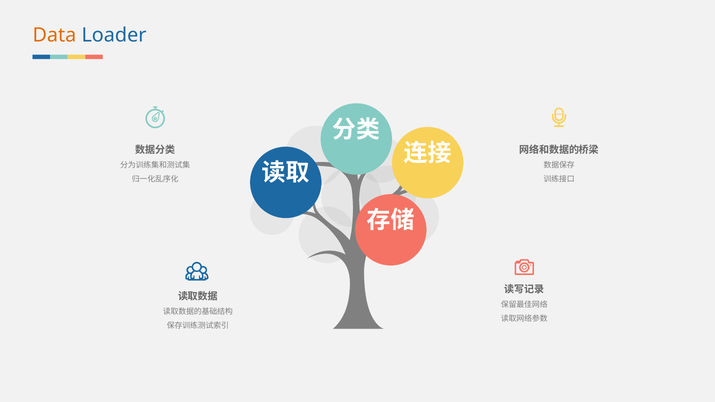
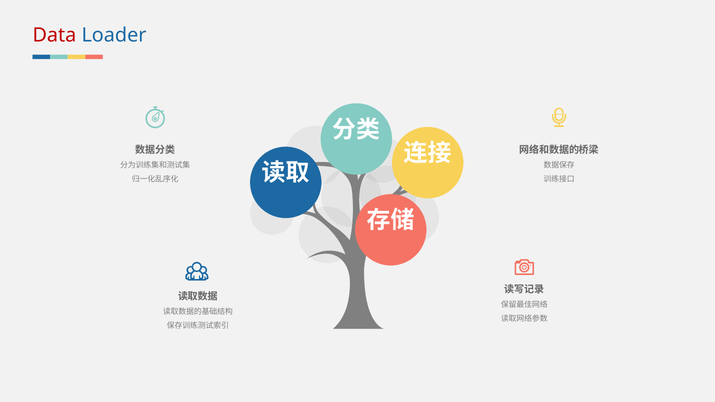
Data colour: orange -> red (54, 35)
